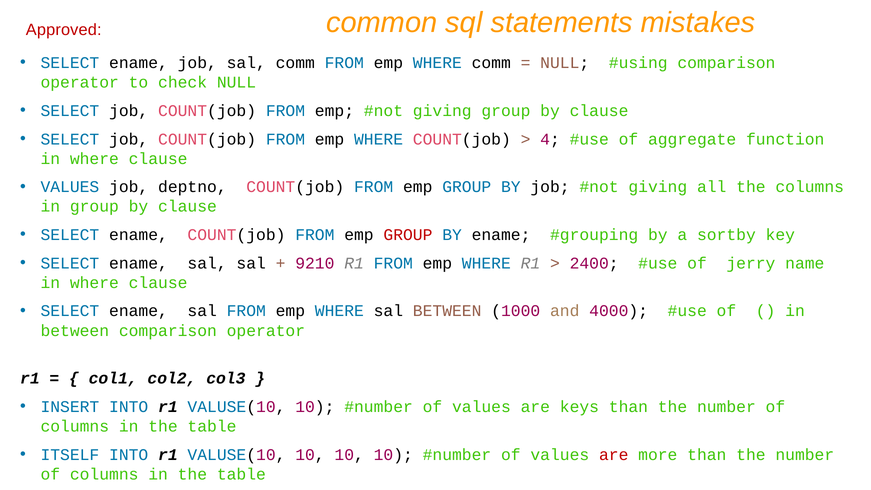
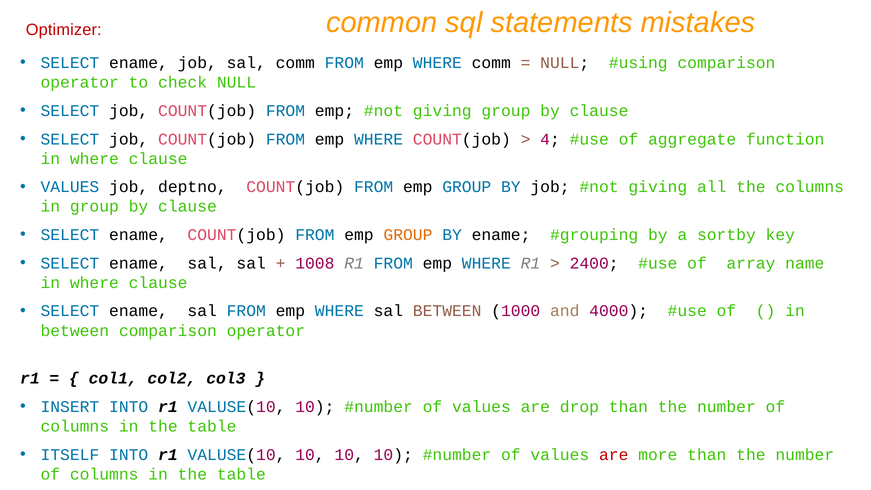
Approved: Approved -> Optimizer (64, 30)
GROUP colour: red -> orange (408, 235)
9210: 9210 -> 1008 (315, 263)
jerry: jerry -> array (751, 263)
keys: keys -> drop (579, 407)
